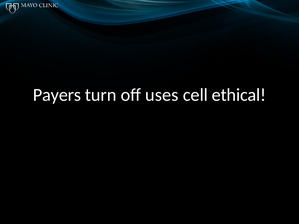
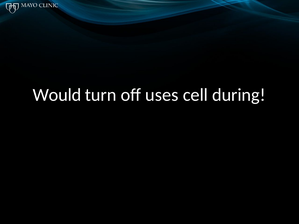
Payers: Payers -> Would (57, 95)
ethical: ethical -> during (239, 95)
